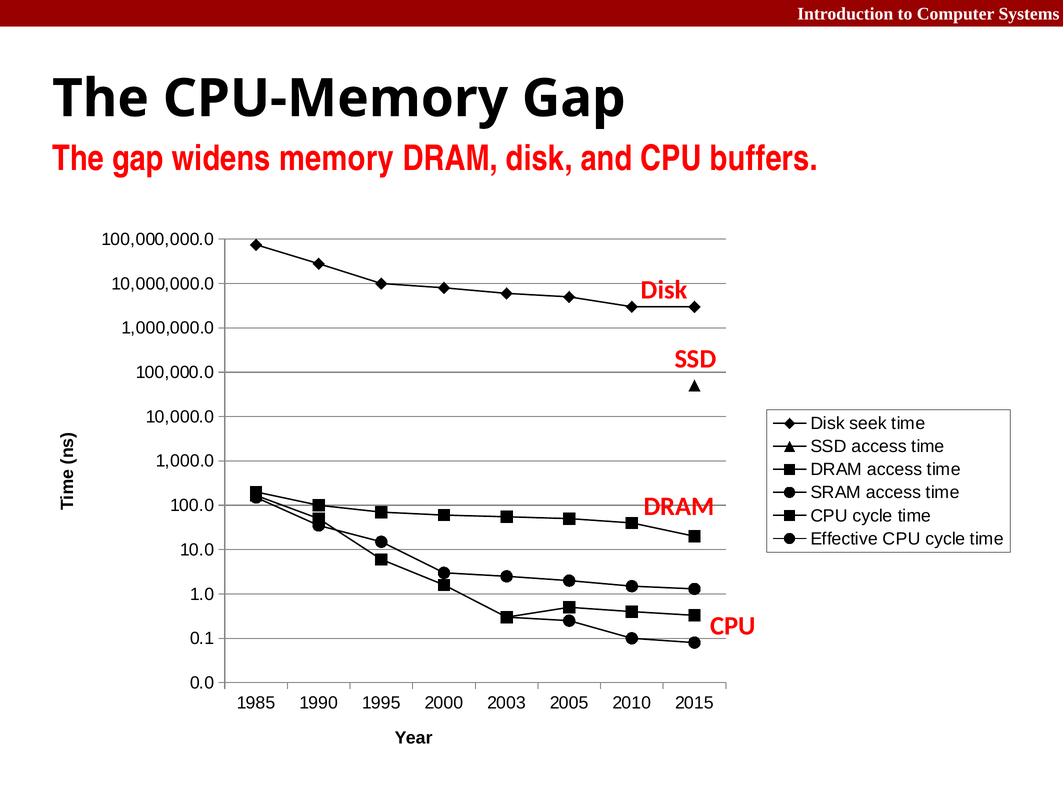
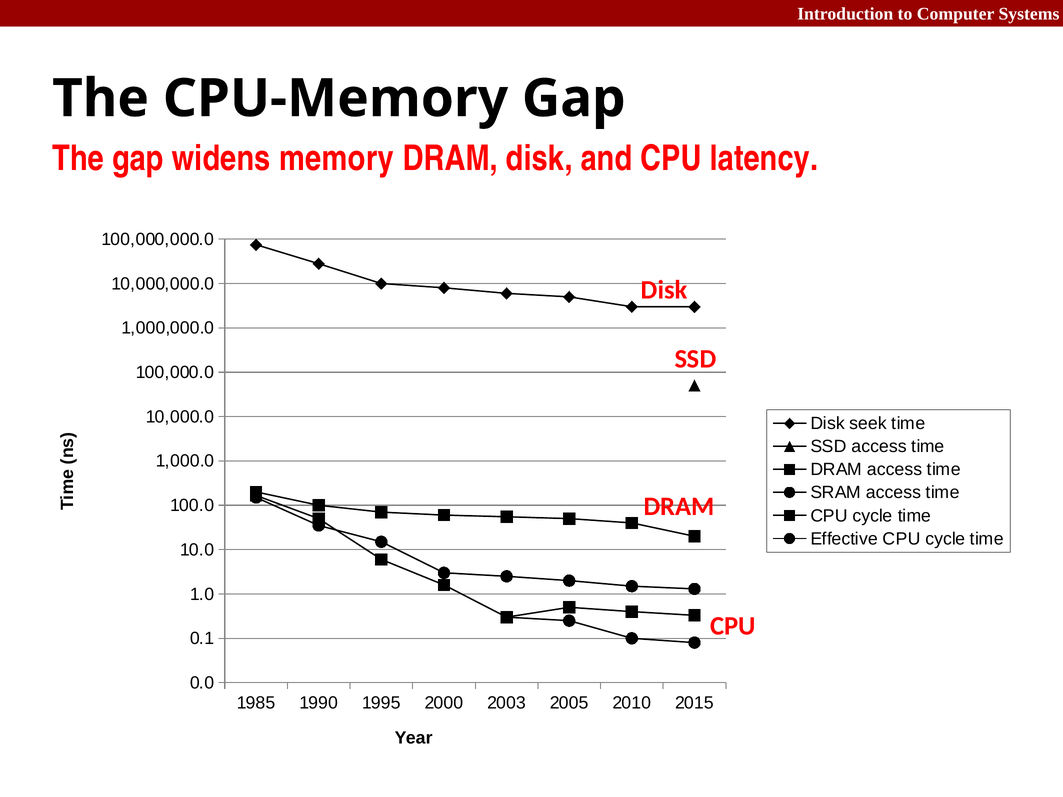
buffers: buffers -> latency (764, 159)
